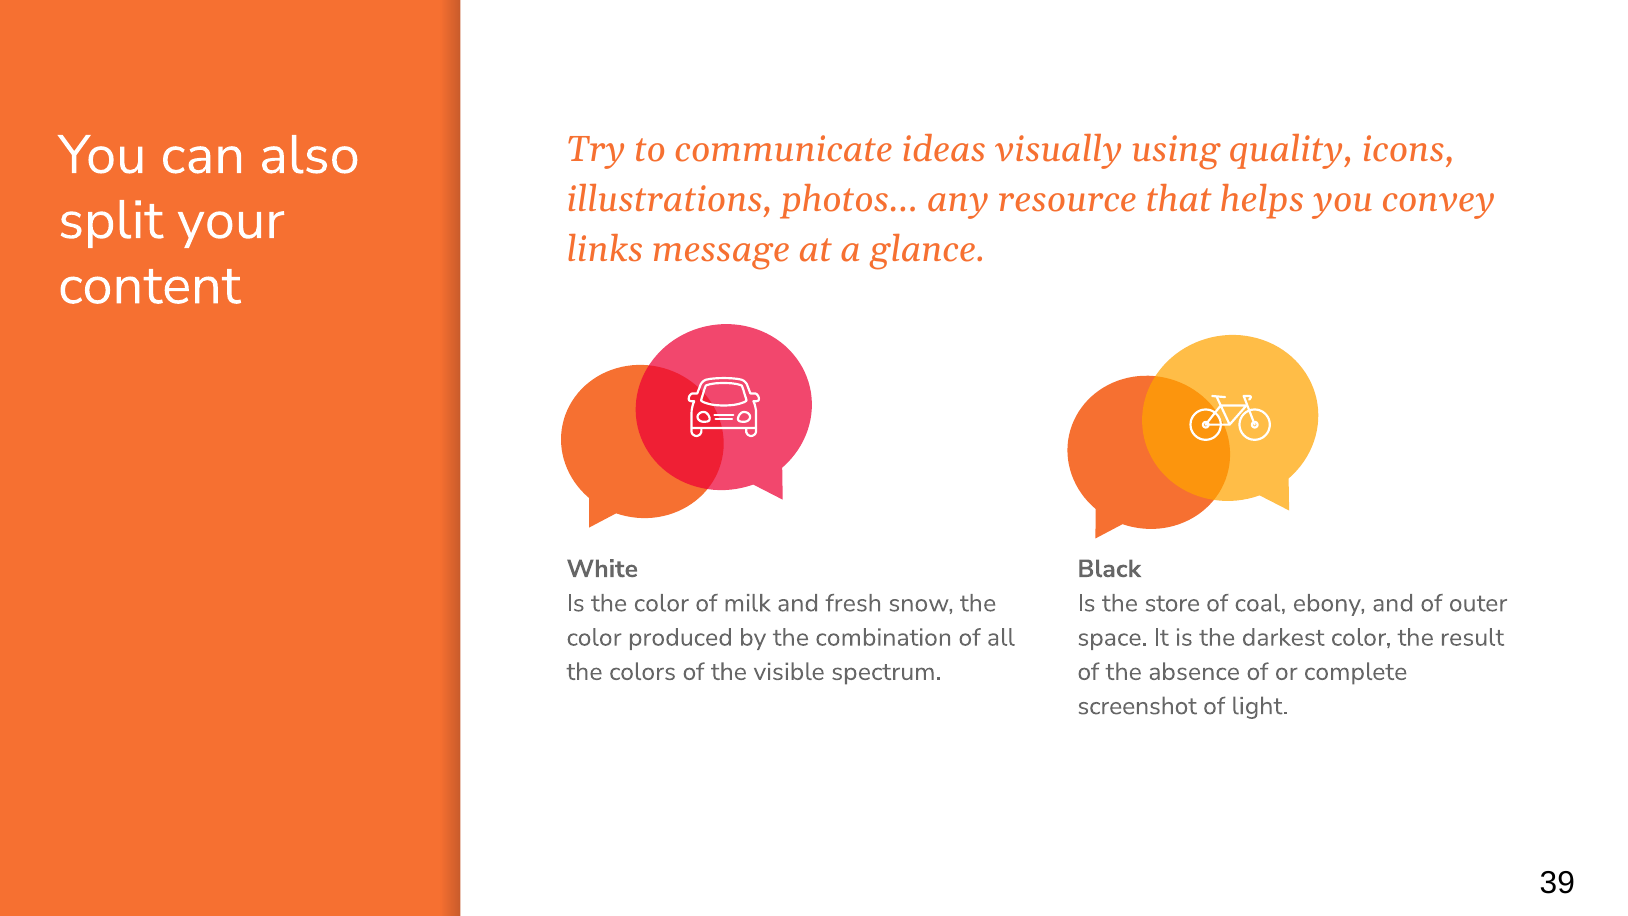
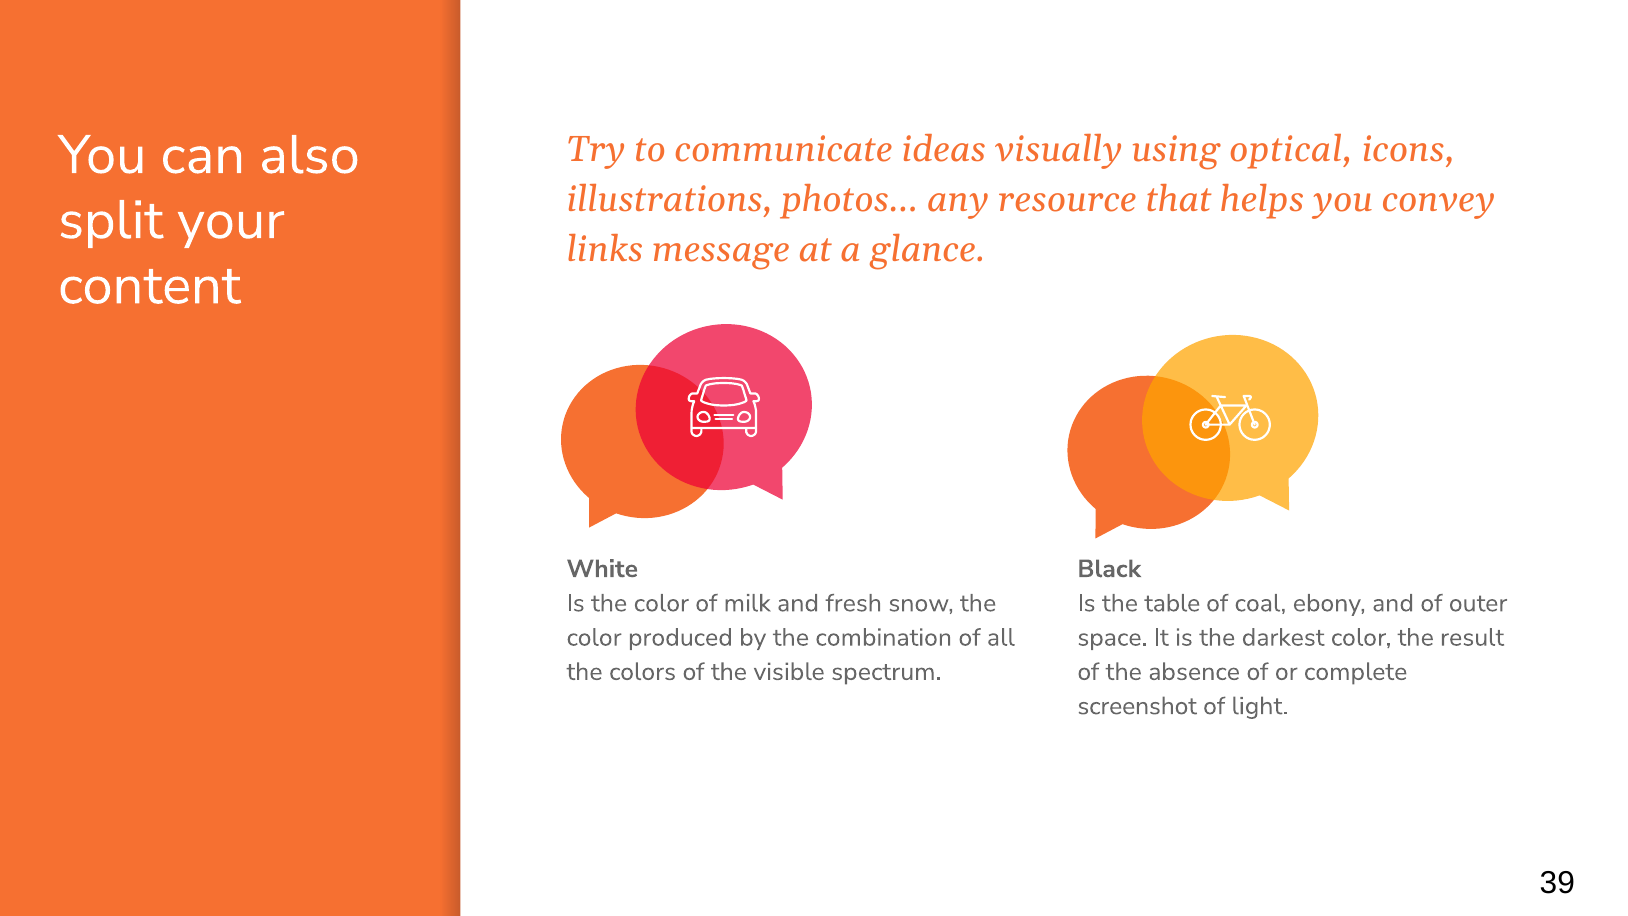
quality: quality -> optical (1291, 149)
store: store -> table (1172, 603)
